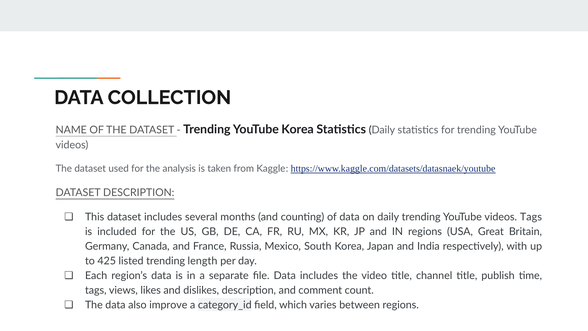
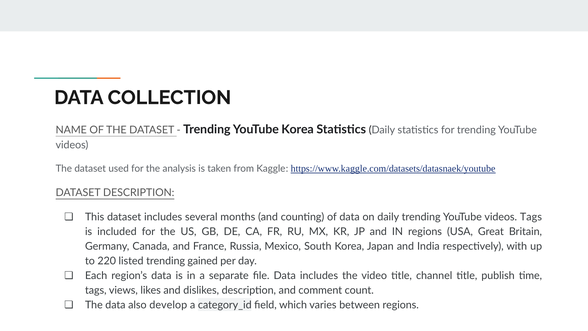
425: 425 -> 220 (107, 261)
length: length -> gained (203, 261)
improve: improve -> develop (168, 305)
